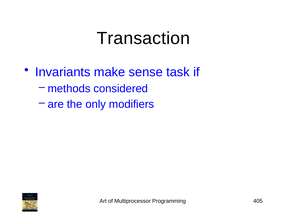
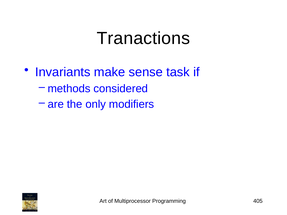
Transaction: Transaction -> Tranactions (143, 38)
